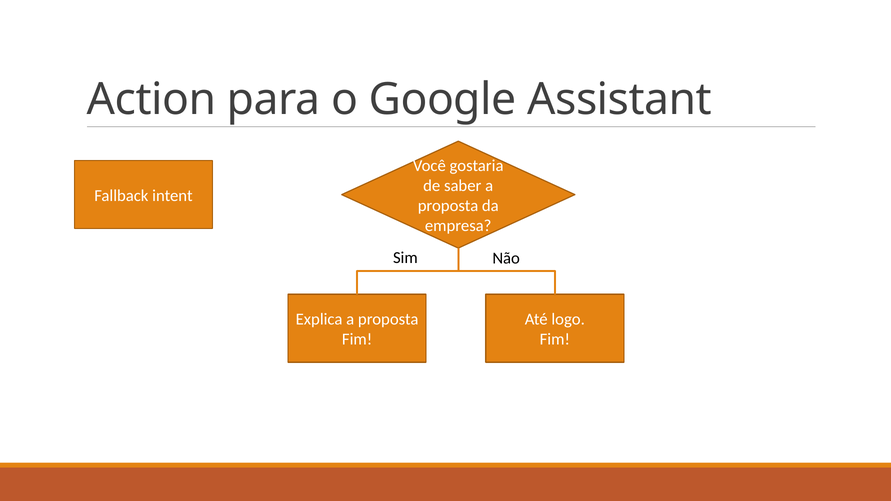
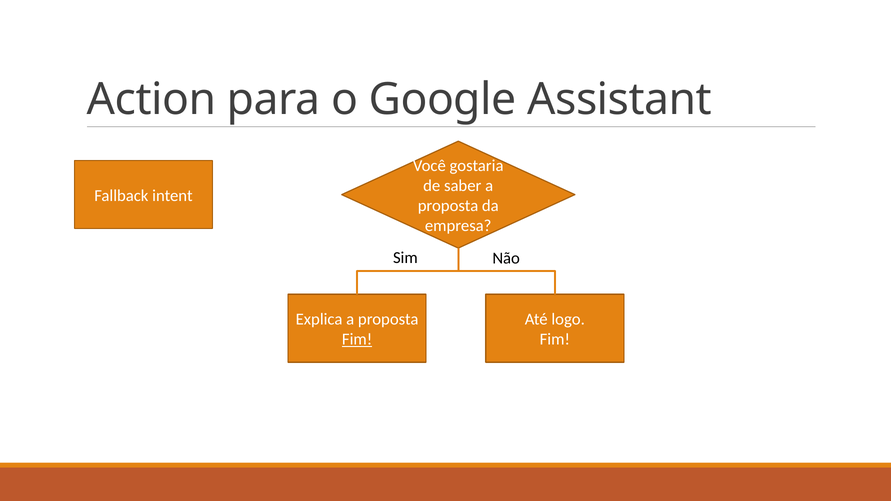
Fim underline: none -> present (357, 340)
